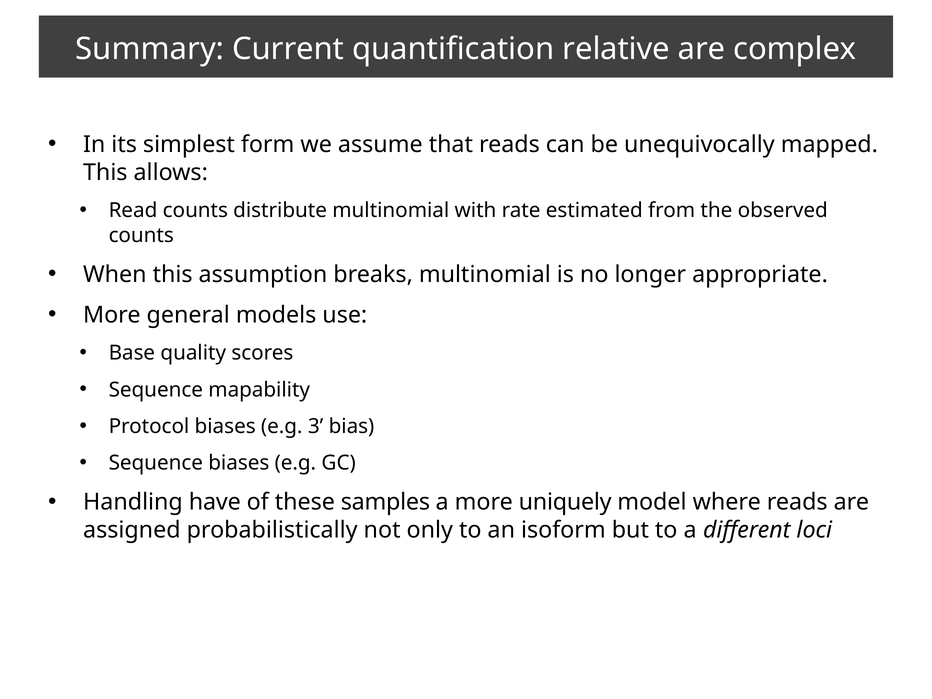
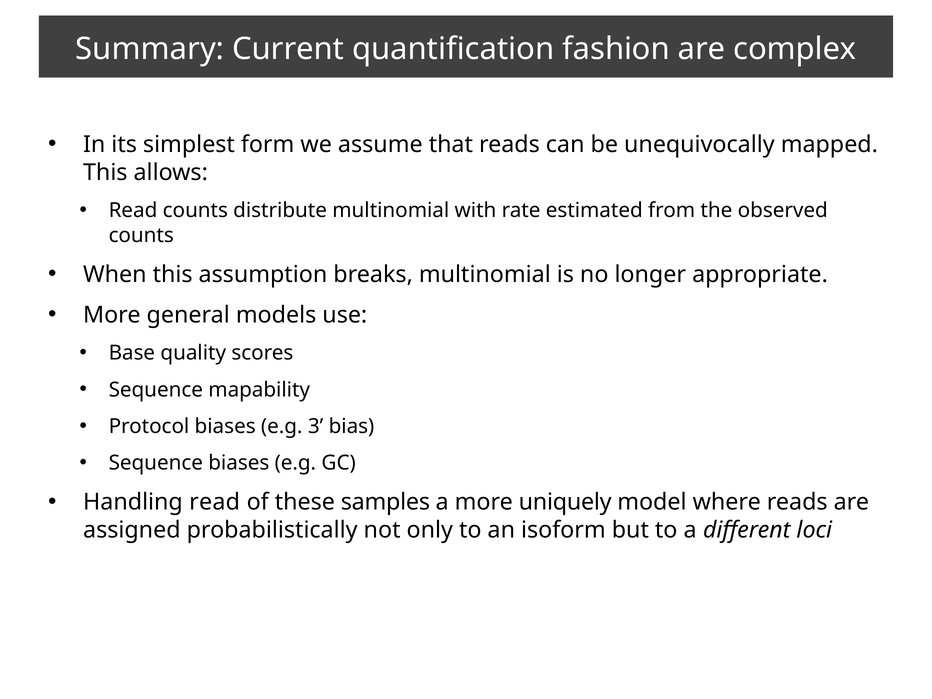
relative: relative -> fashion (616, 49)
Handling have: have -> read (215, 502)
